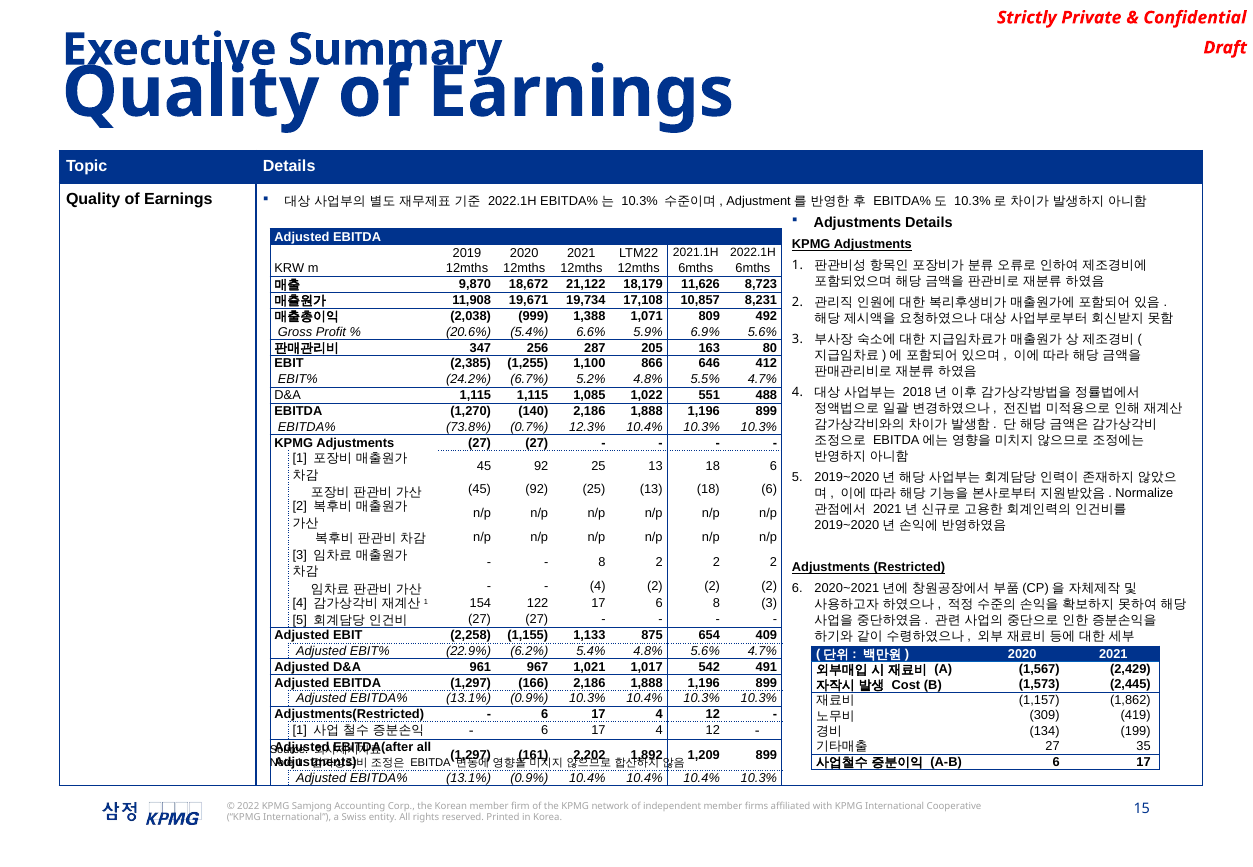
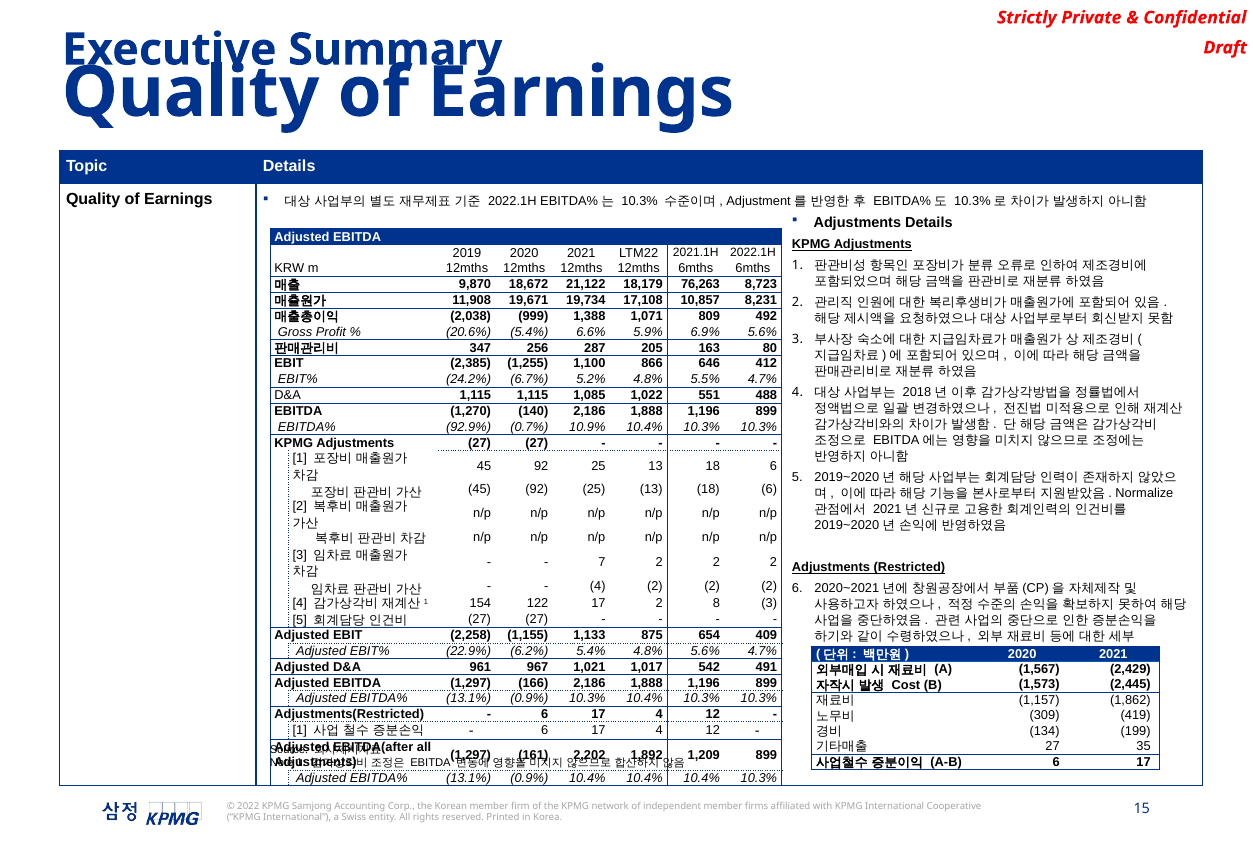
11,626: 11,626 -> 76,263 (700, 285)
73.8%: 73.8% -> 92.9% (469, 427)
12.3%: 12.3% -> 10.9% (587, 427)
8: 8 -> 7 (602, 562)
17 6: 6 -> 2 (659, 603)
